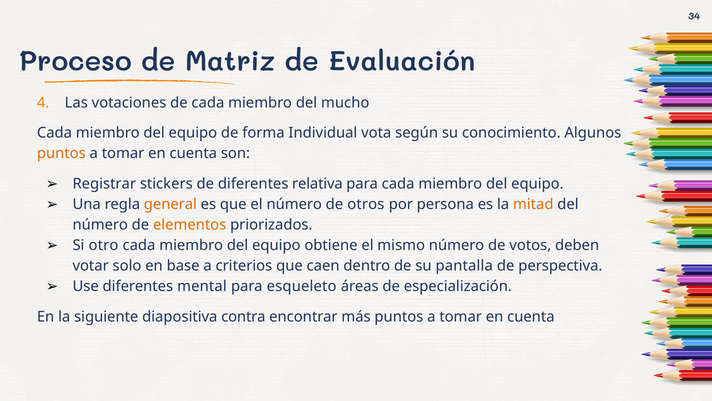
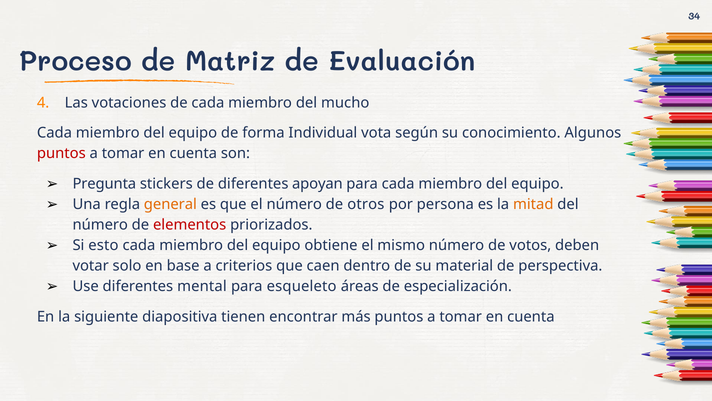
puntos colour: orange -> red (61, 153)
Registrar: Registrar -> Pregunta (104, 184)
relativa: relativa -> apoyan (317, 184)
elementos colour: orange -> red (190, 225)
otro: otro -> esto (103, 245)
pantalla: pantalla -> material (464, 266)
contra: contra -> tienen (243, 316)
